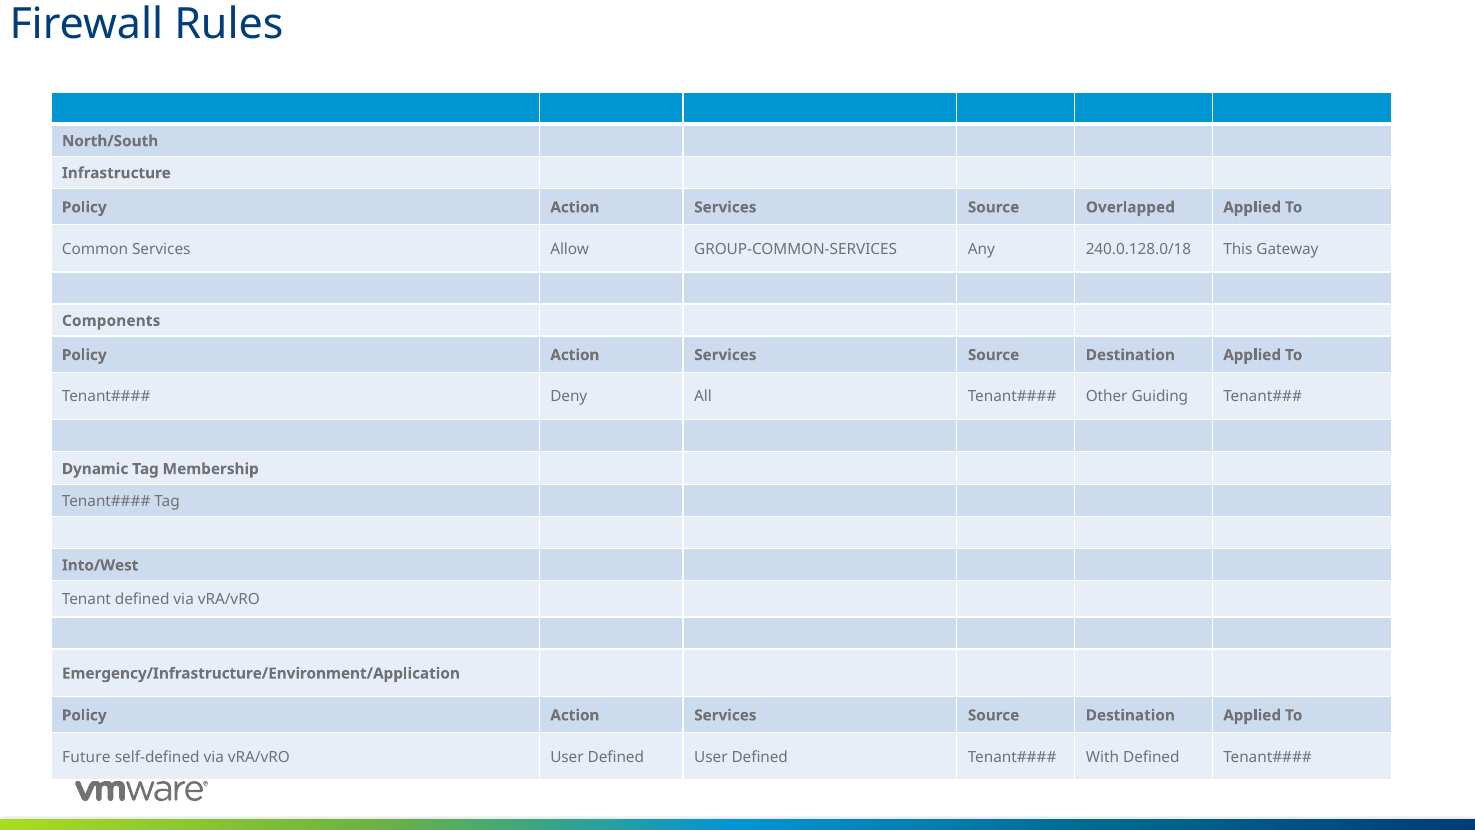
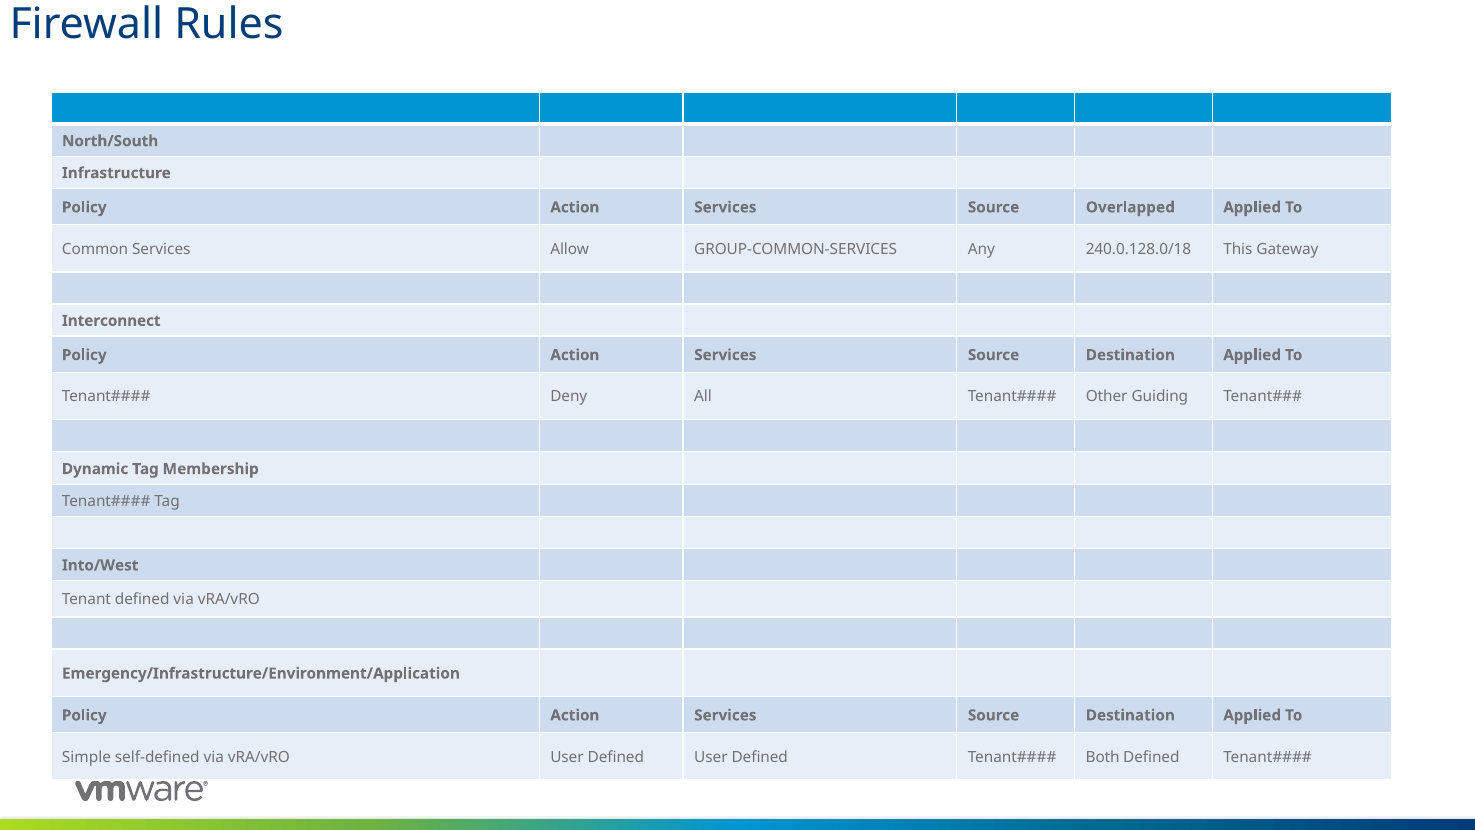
Components: Components -> Interconnect (111, 321)
Future: Future -> Simple (86, 757)
With: With -> Both (1103, 757)
